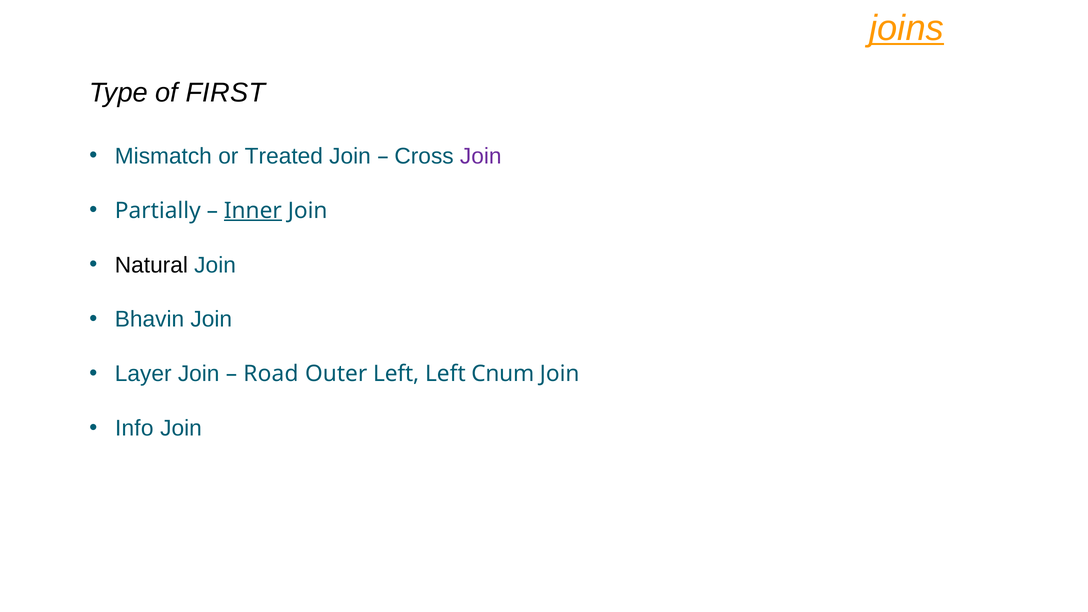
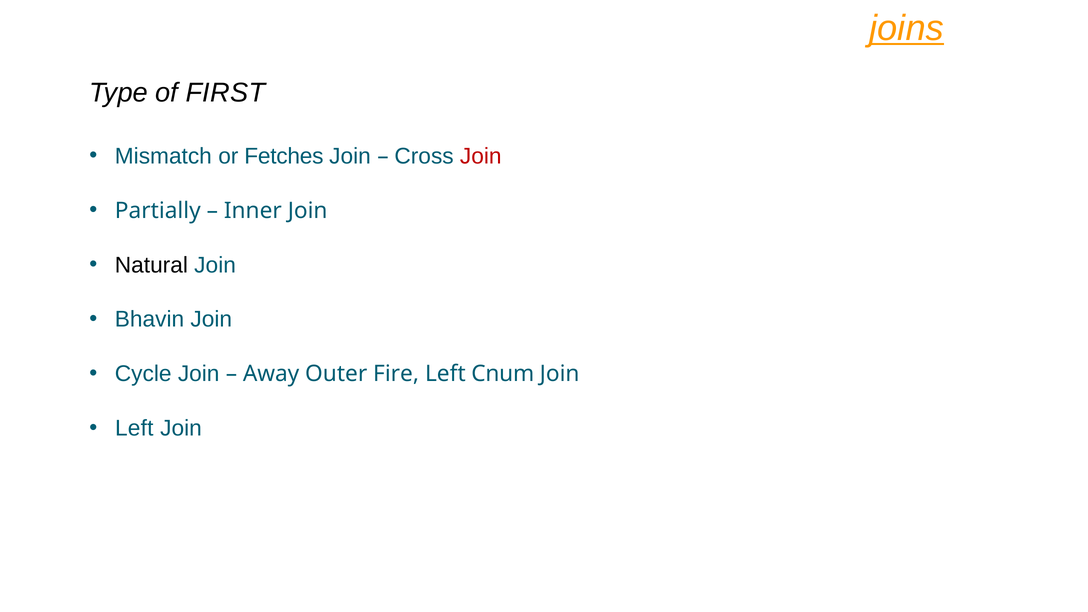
Treated: Treated -> Fetches (284, 156)
Join colour: purple -> red (481, 156)
Inner underline: present -> none (253, 211)
Layer: Layer -> Cycle (143, 374)
Road: Road -> Away (271, 374)
Outer Left: Left -> Fire (396, 374)
Info: Info -> Left (134, 428)
